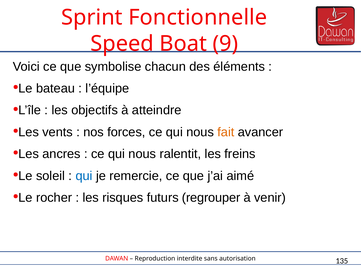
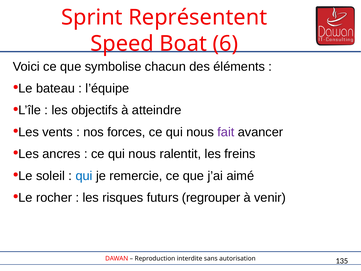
Fonctionnelle: Fonctionnelle -> Représentent (198, 17)
9: 9 -> 6 (225, 44)
fait colour: orange -> purple (226, 132)
